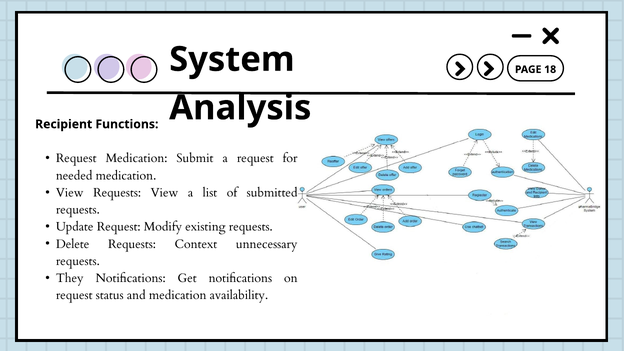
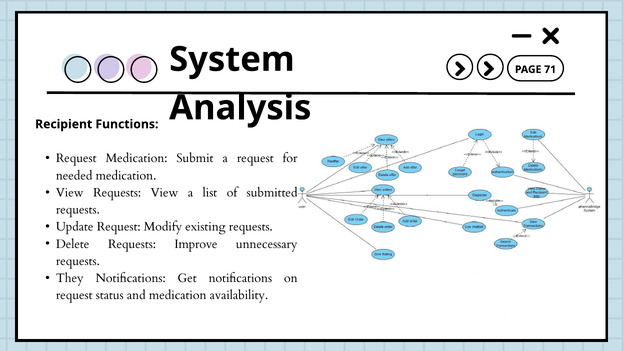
18: 18 -> 71 (550, 69)
Context: Context -> Improve (196, 244)
